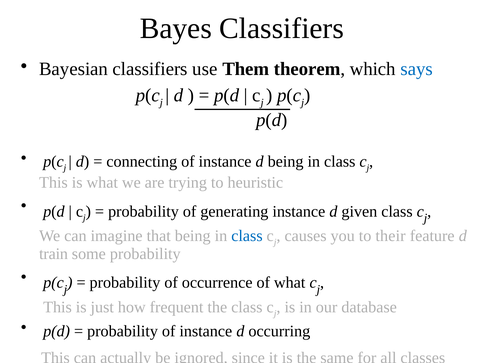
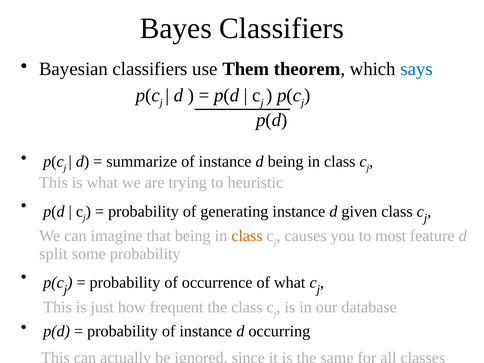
connecting: connecting -> summarize (142, 161)
class colour: blue -> orange (247, 236)
their: their -> most (391, 236)
train: train -> split (53, 254)
